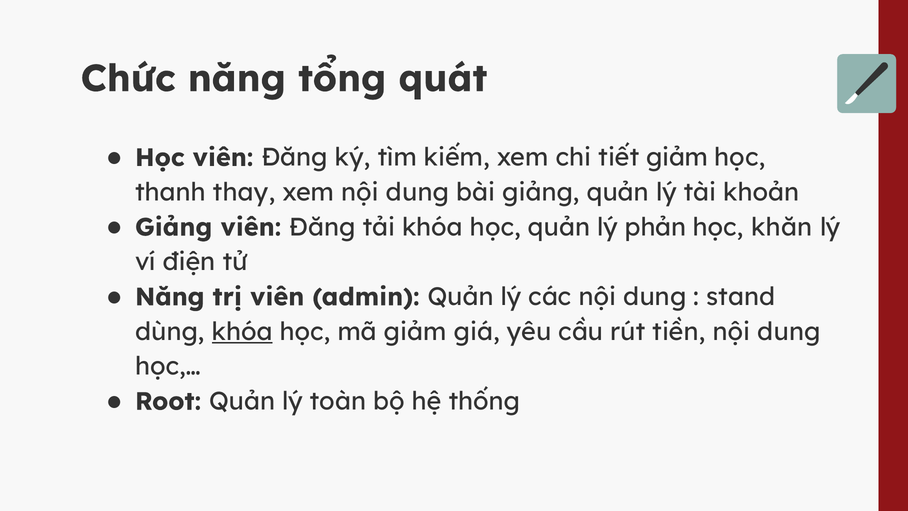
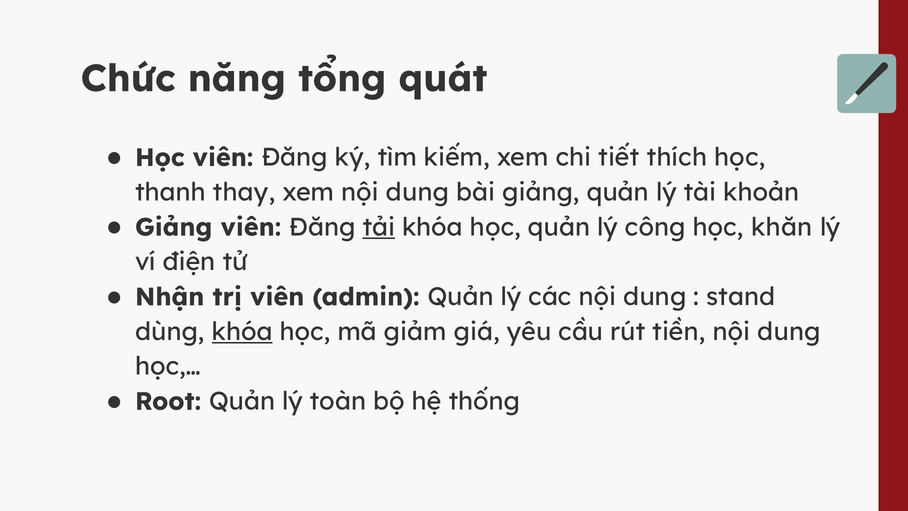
tiết giảm: giảm -> thích (677, 158)
tải underline: none -> present (379, 227)
phản: phản -> công (655, 227)
Năng: Năng -> Nhận (170, 297)
